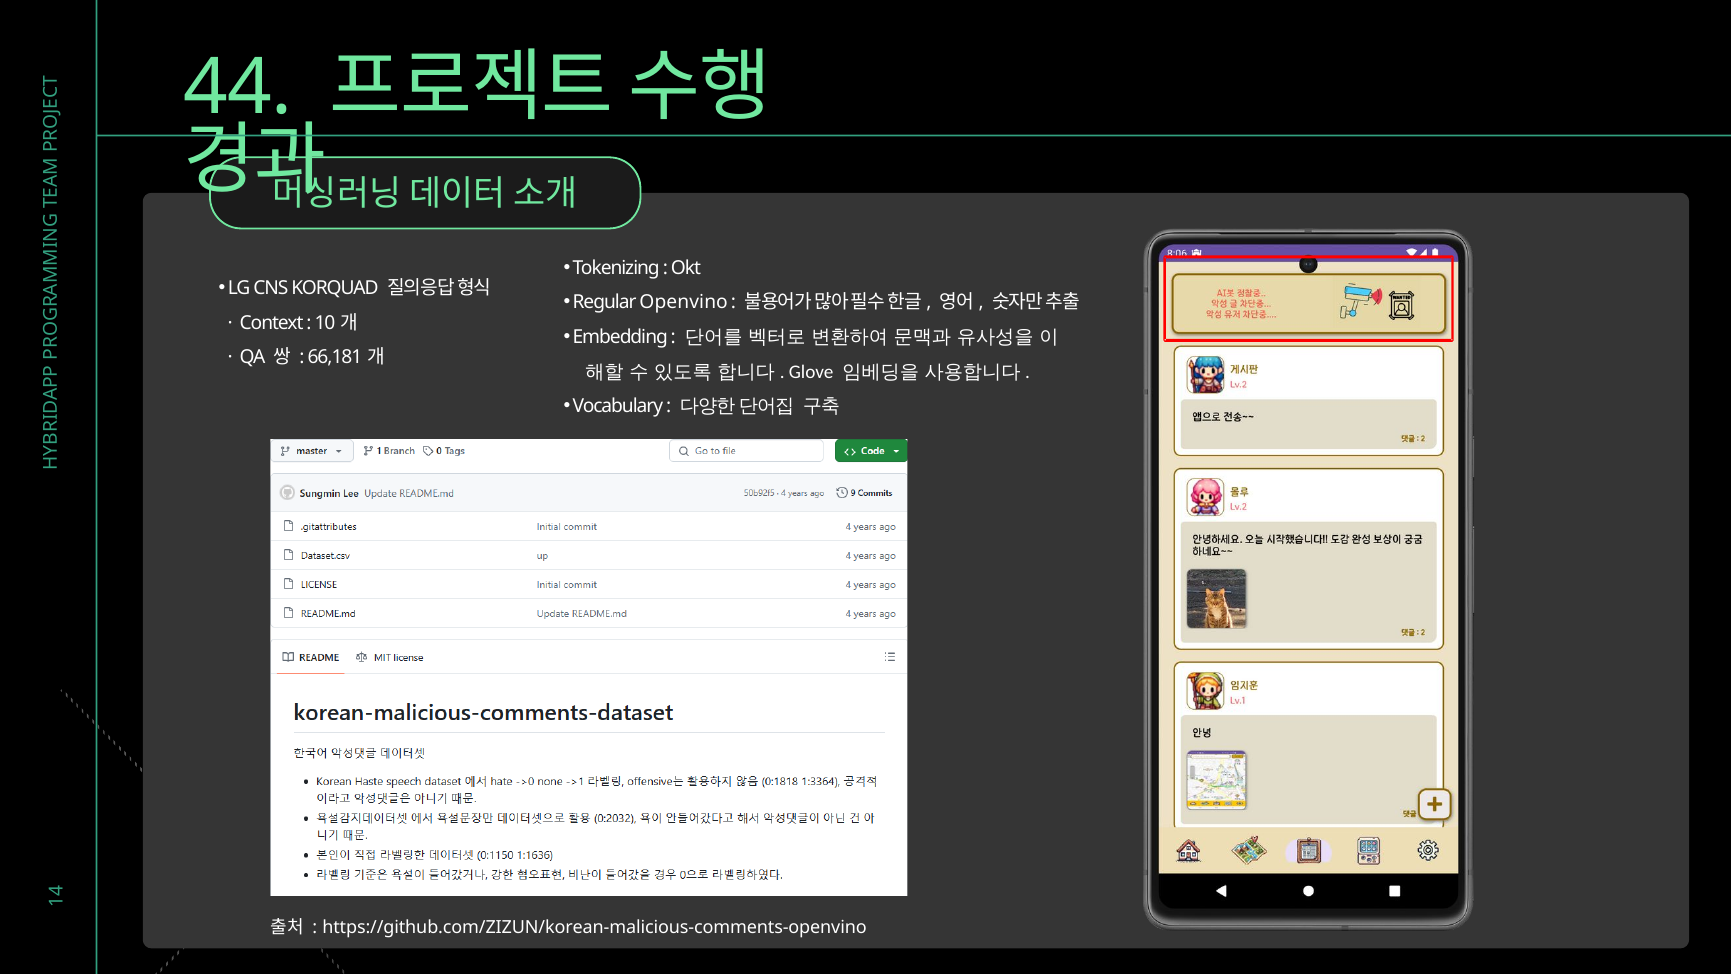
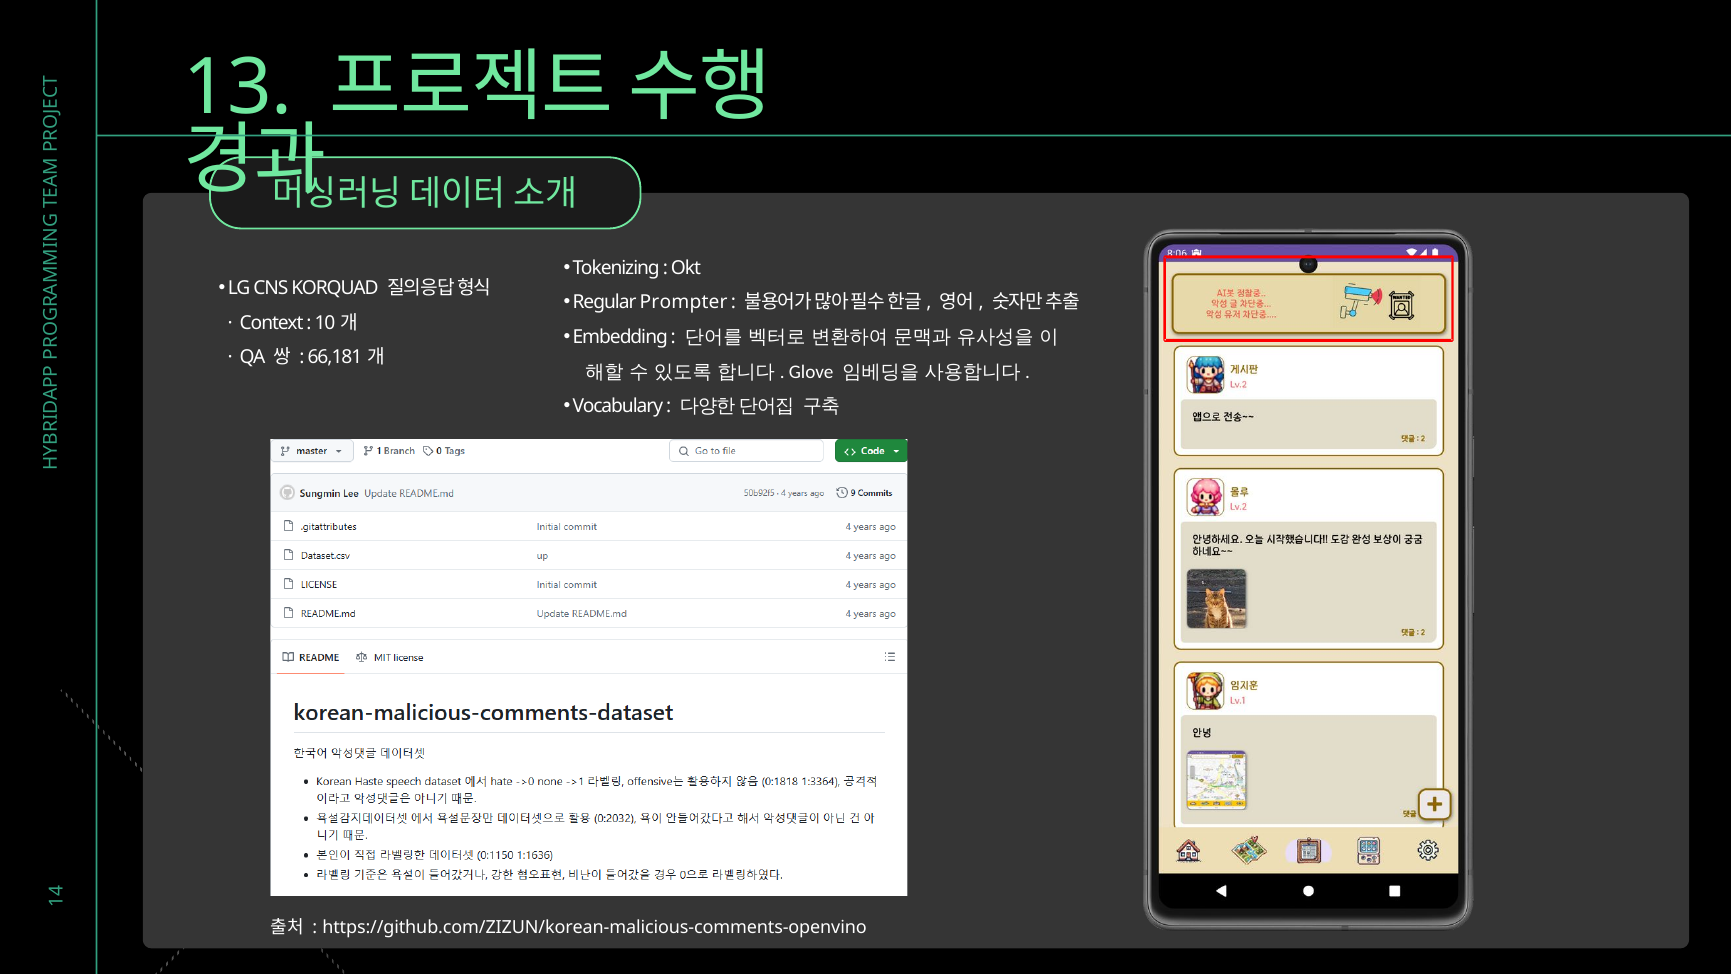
44: 44 -> 13 (238, 88)
Openvino: Openvino -> Prompter (684, 302)
